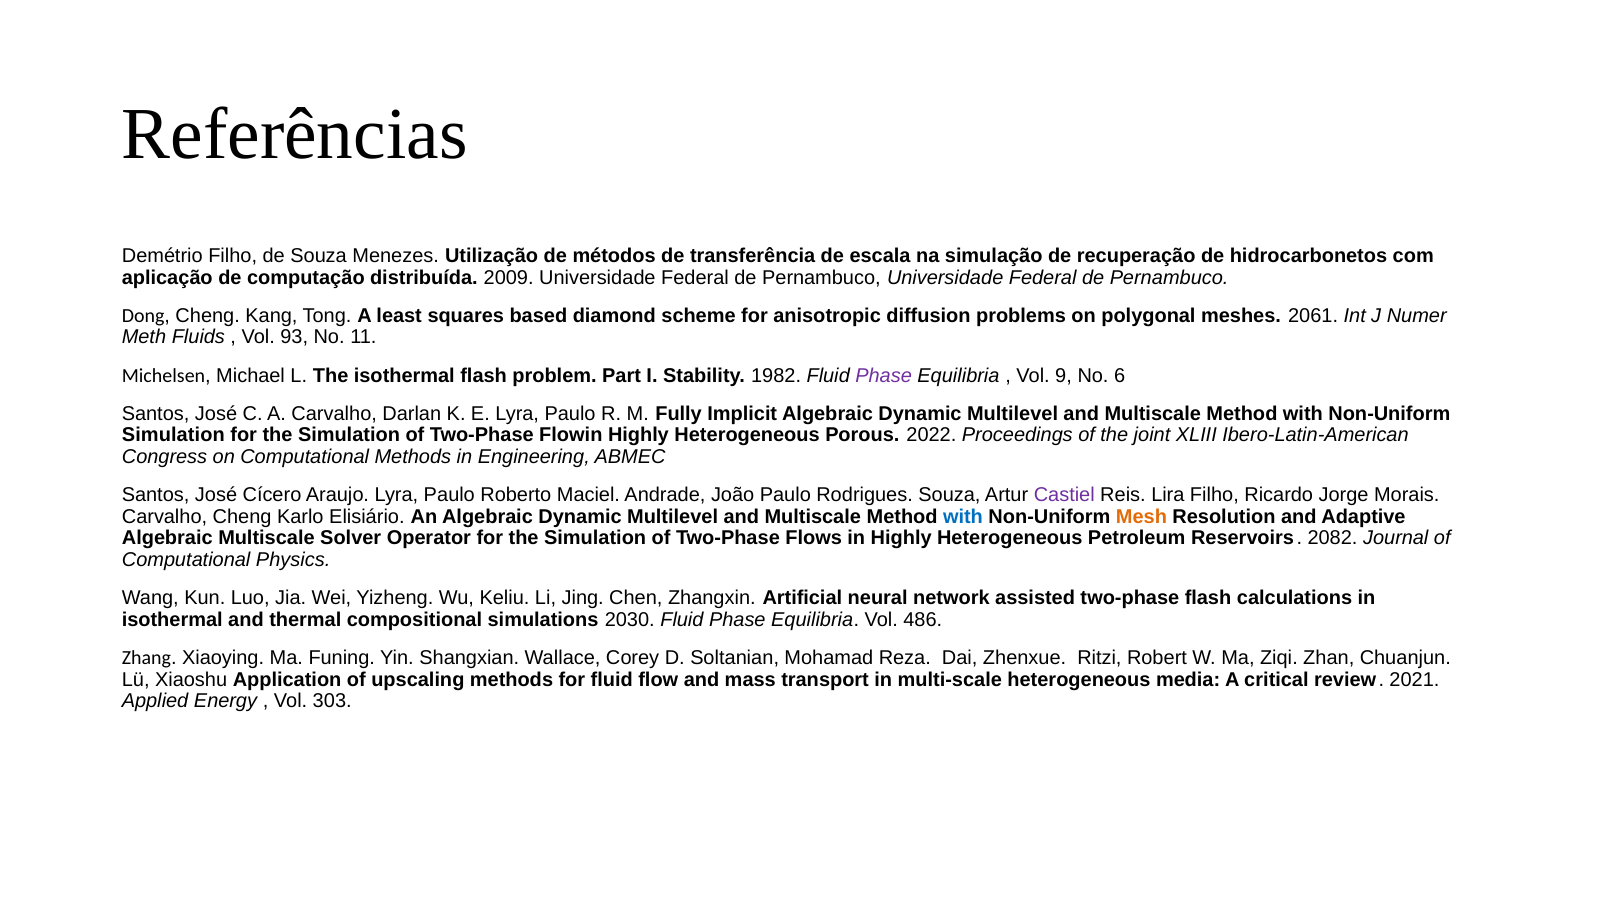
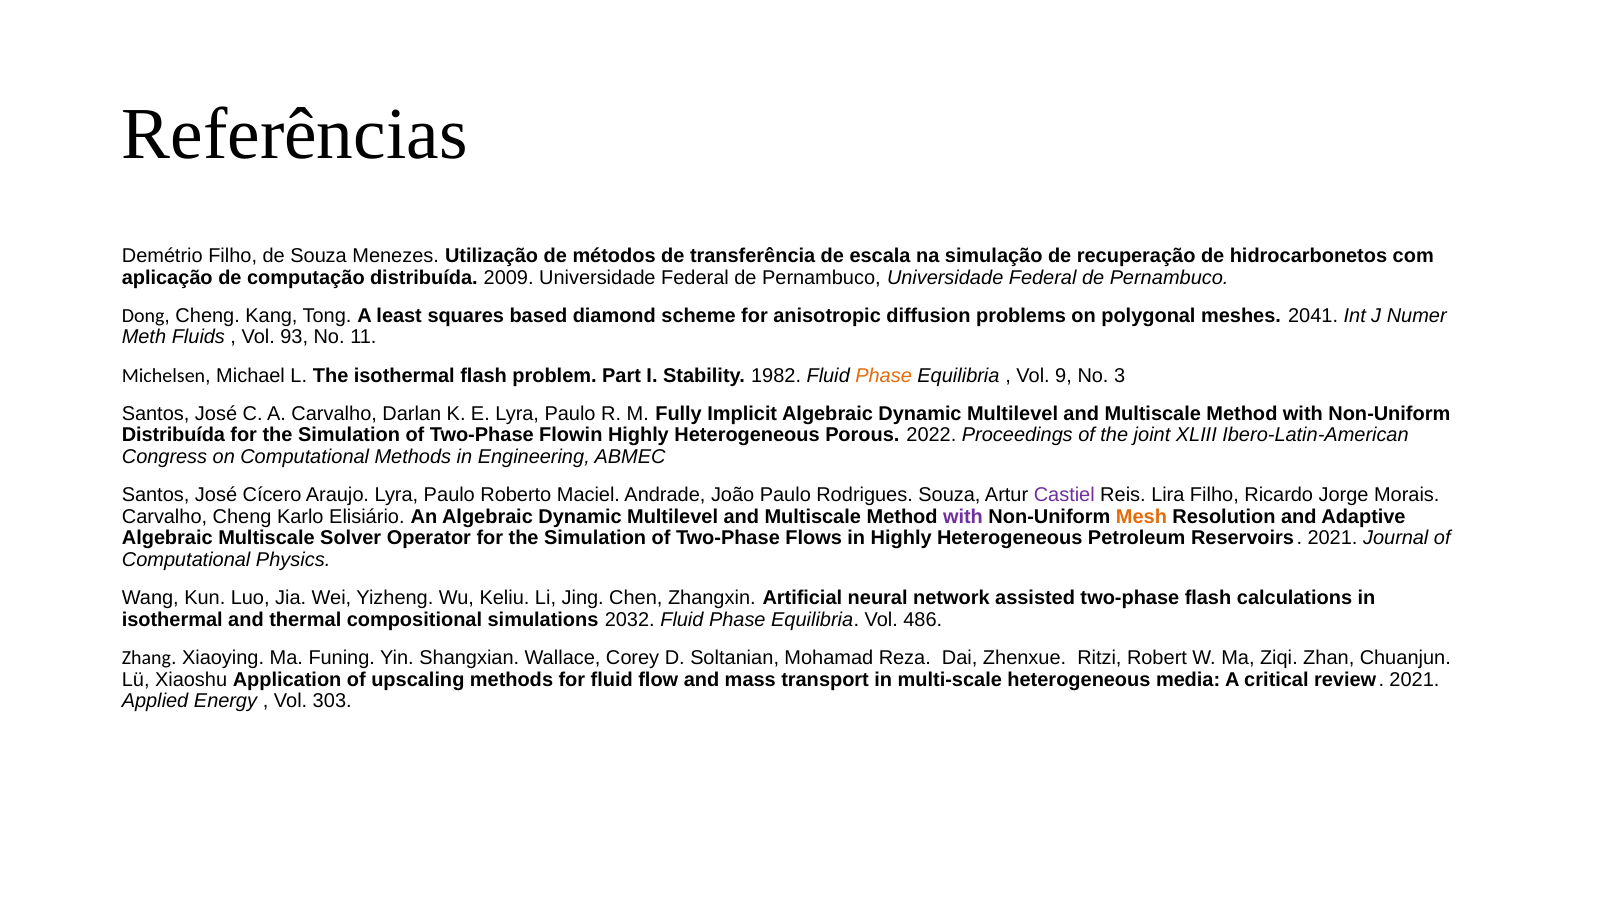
2061: 2061 -> 2041 (1313, 316)
Phase colour: purple -> orange (884, 376)
6: 6 -> 3 (1120, 376)
Simulation: Simulation -> Distribuída (173, 436)
with colour: blue -> purple (963, 517)
Reservoirs 2082: 2082 -> 2021 (1333, 539)
2030: 2030 -> 2032 (630, 620)
